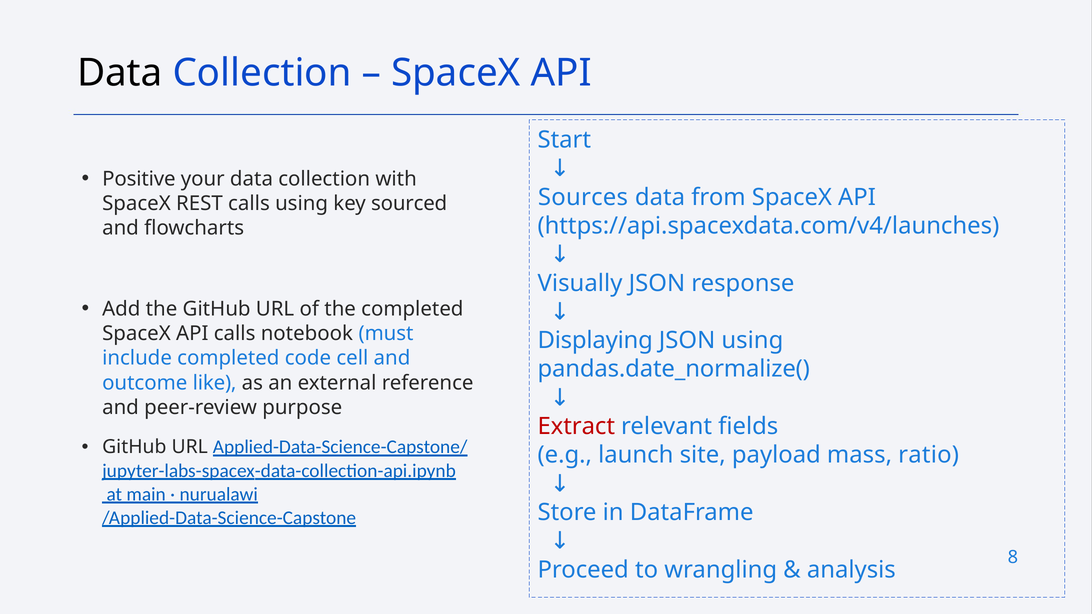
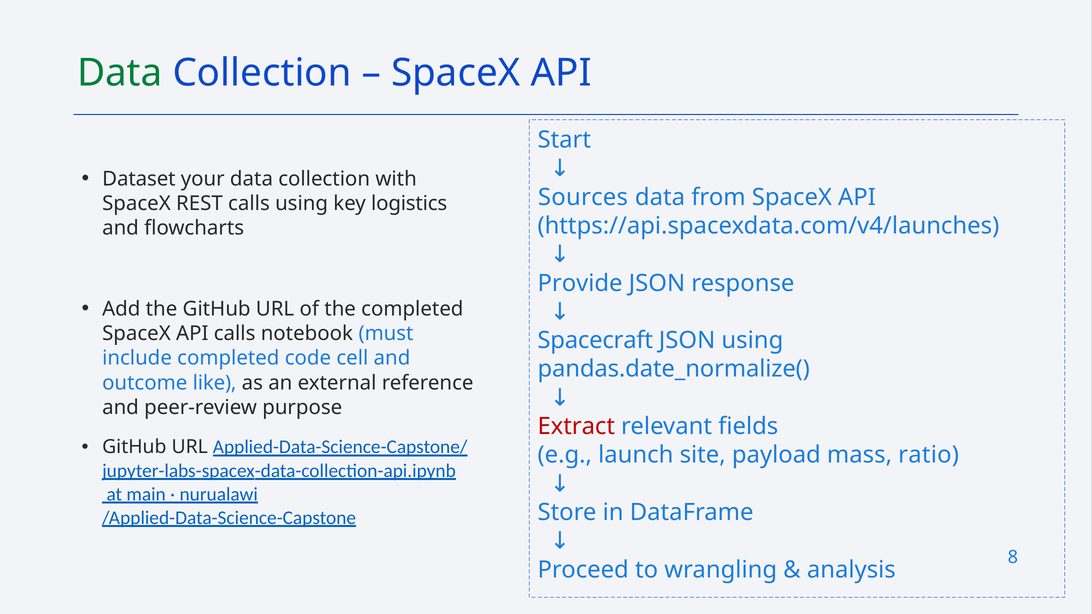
Data colour: black -> green (120, 73)
Positive: Positive -> Dataset (139, 179)
sourced: sourced -> logistics (409, 204)
Visually: Visually -> Provide (580, 283)
Displaying: Displaying -> Spacecraft (595, 341)
